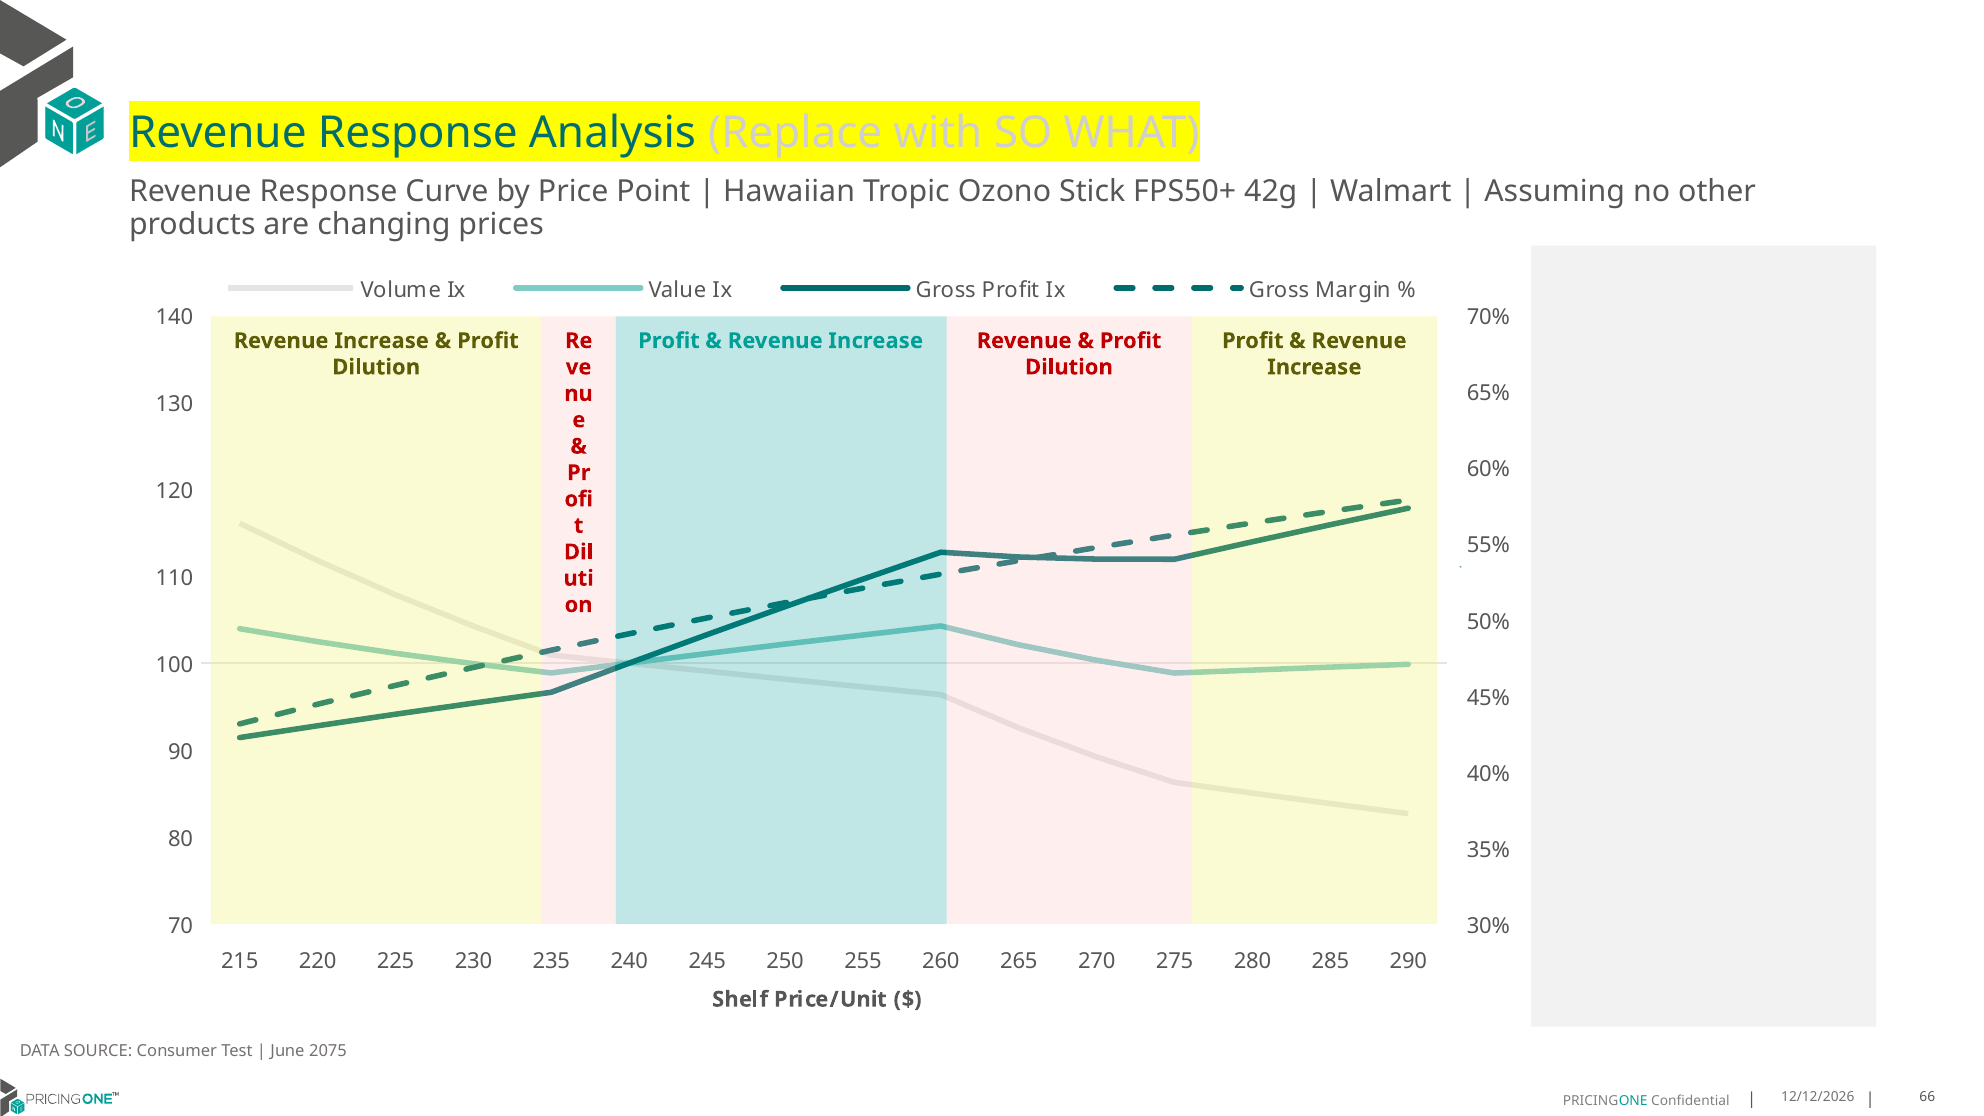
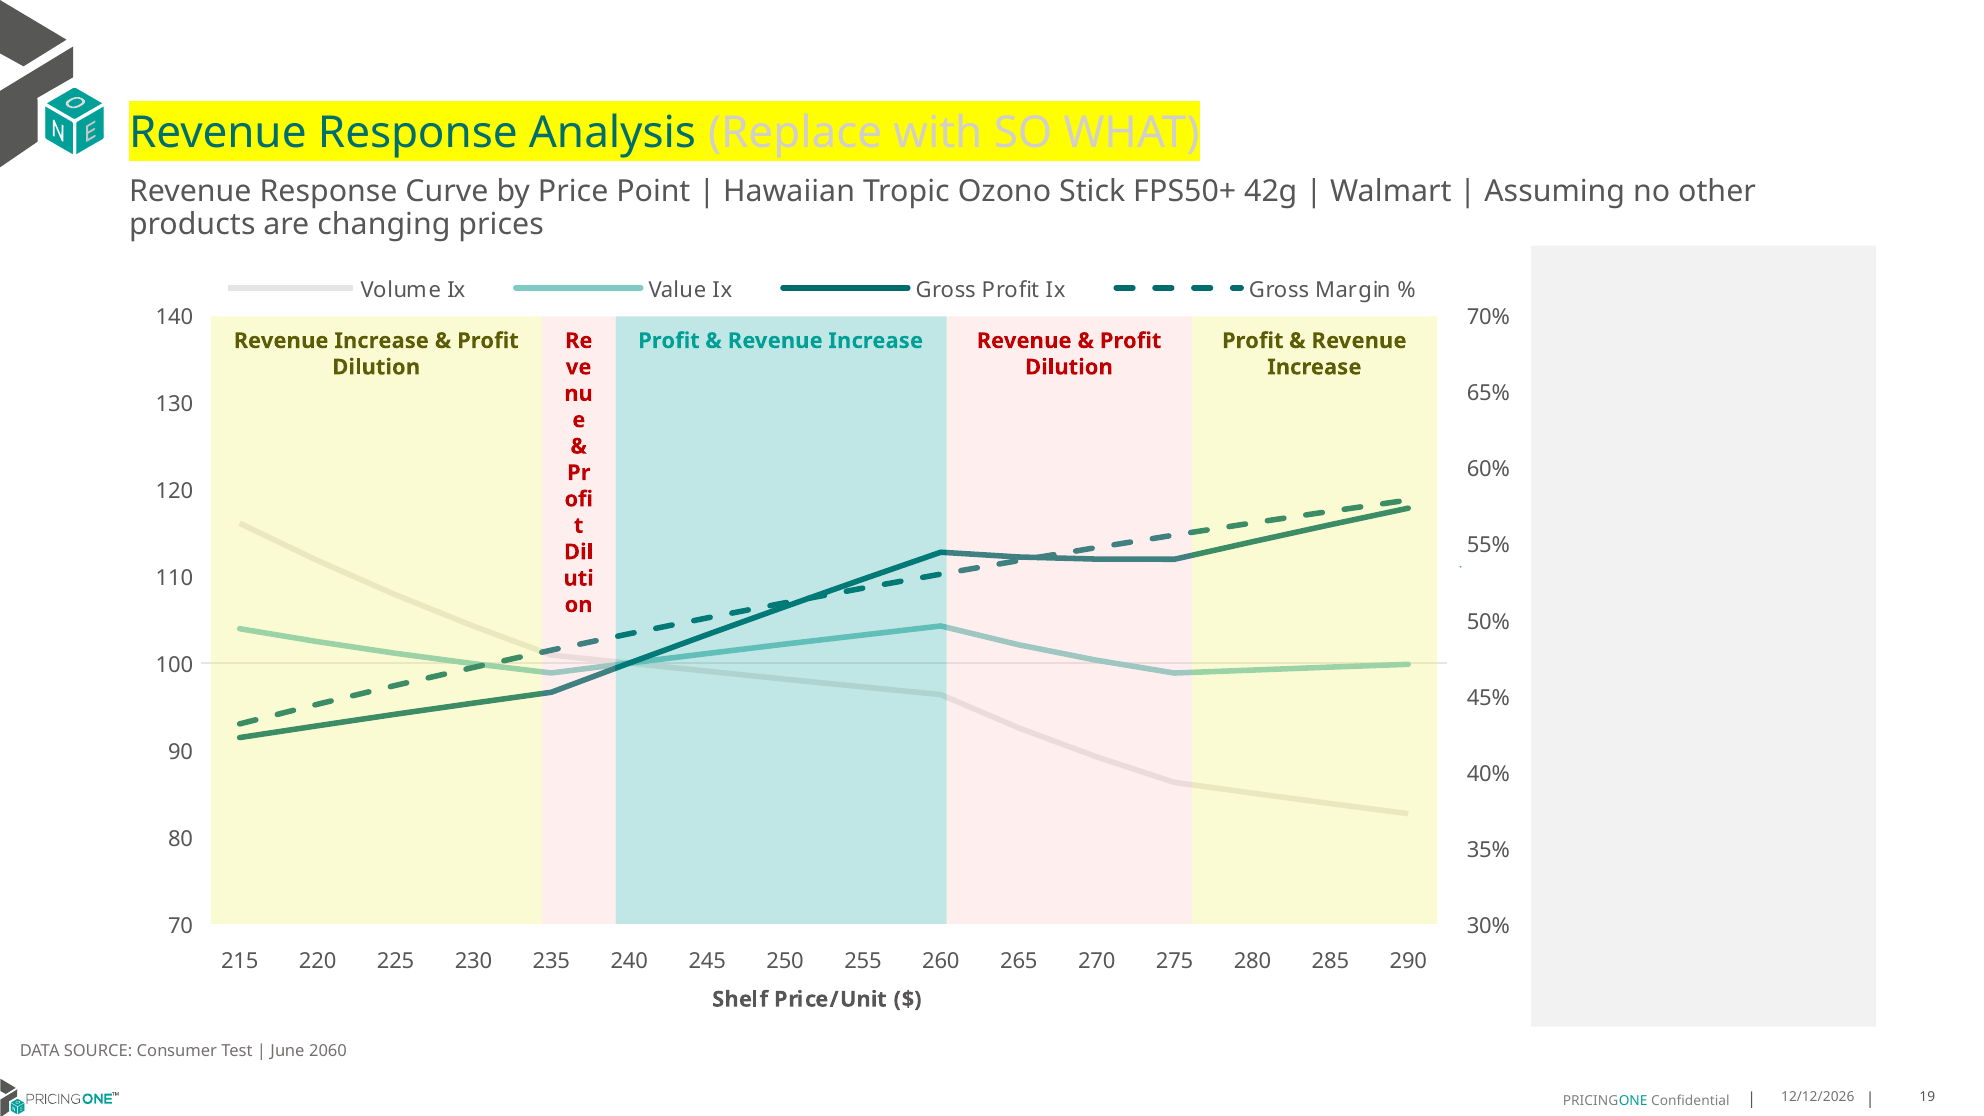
2075: 2075 -> 2060 (328, 1051)
66: 66 -> 19 (1927, 1097)
